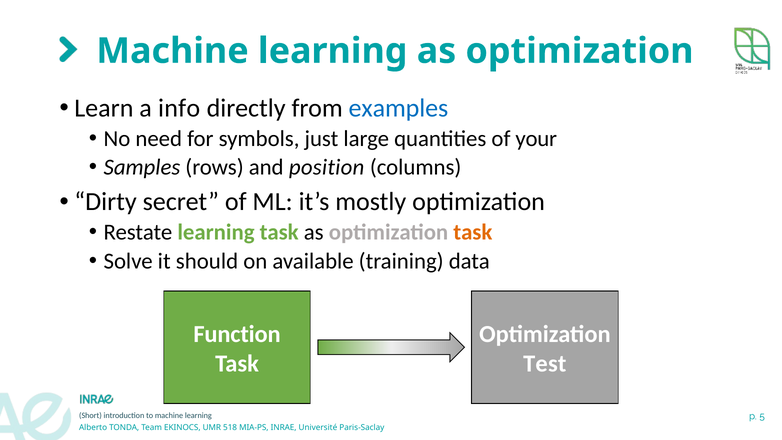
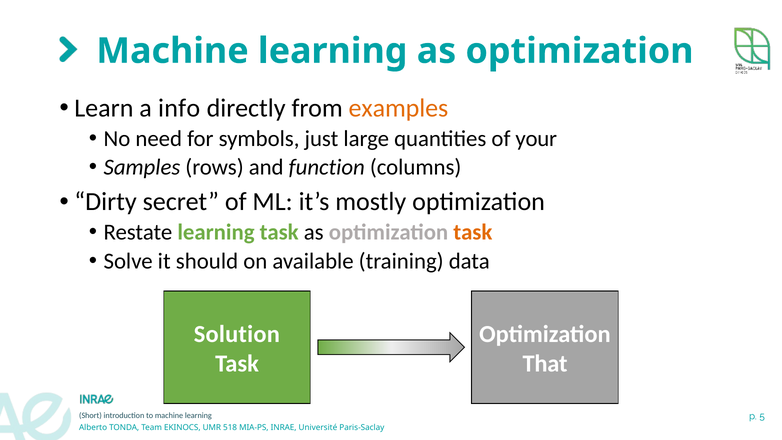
examples colour: blue -> orange (398, 108)
position: position -> function (327, 167)
Function: Function -> Solution (237, 334)
Test: Test -> That (545, 364)
